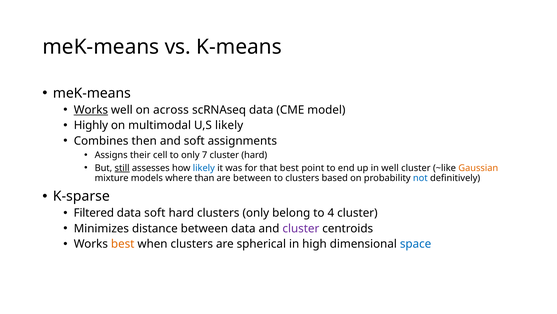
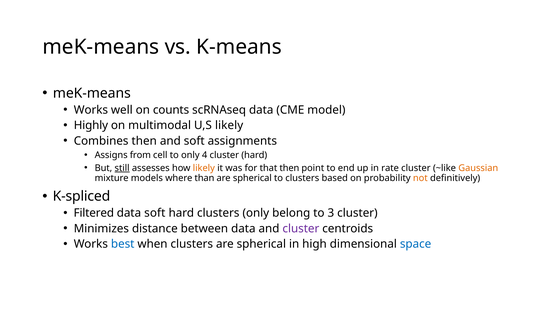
Works underline: present -> none (91, 110)
across: across -> counts (171, 110)
their: their -> from (140, 155)
7: 7 -> 4 (205, 155)
likely colour: blue -> orange (204, 168)
that best: best -> then (289, 168)
in well: well -> rate (390, 168)
between: between -> spherical (252, 178)
not colour: blue -> orange (420, 178)
K-sparse: K-sparse -> K-spliced (81, 196)
4: 4 -> 3 (331, 213)
best colour: orange -> blue (123, 243)
